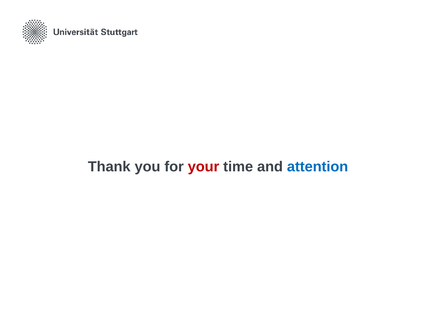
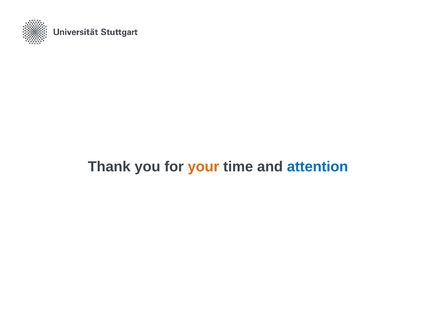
your colour: red -> orange (204, 167)
